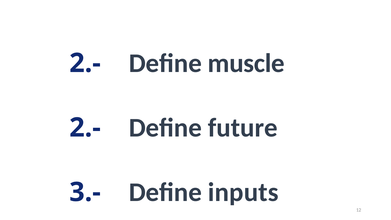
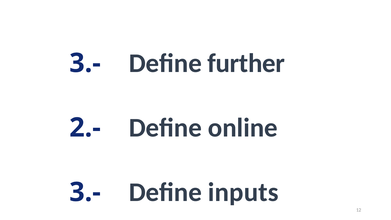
2.-: 2.- -> 3.- (85, 63)
muscle: muscle -> further (246, 63)
future: future -> online (243, 128)
